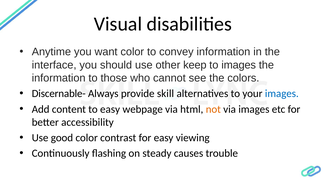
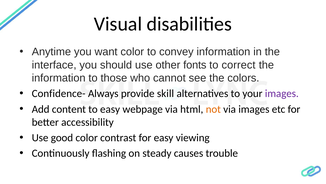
keep: keep -> fonts (195, 65)
to images: images -> correct (239, 65)
Discernable-: Discernable- -> Confidence- (59, 93)
images colour: blue -> purple (282, 93)
